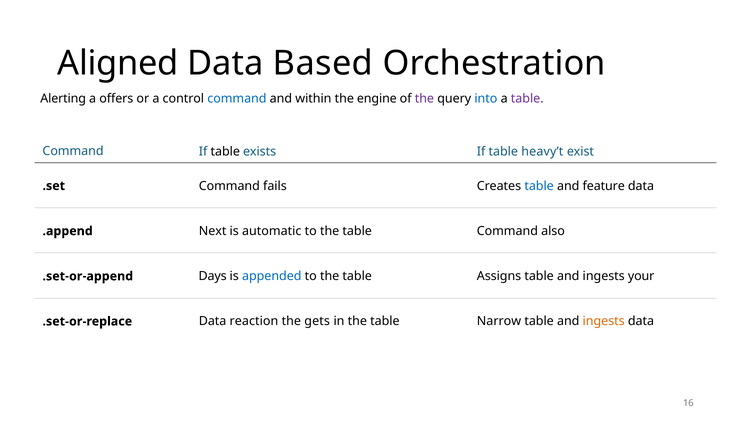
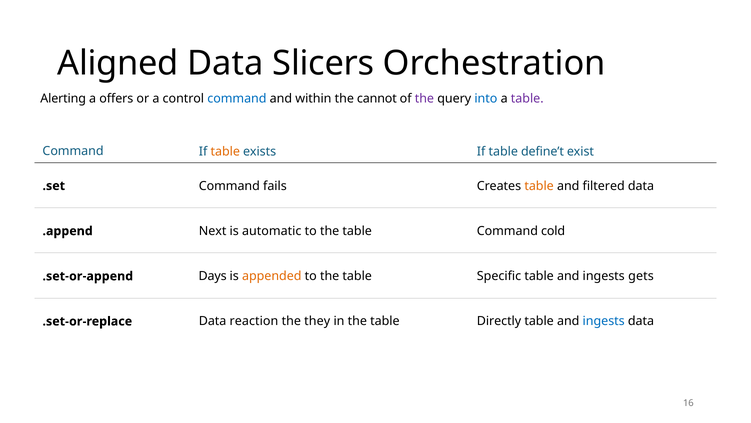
Based: Based -> Slicers (323, 63)
engine: engine -> cannot (377, 99)
table colour: black -> orange (225, 151)
heavy’t: heavy’t -> define’t (542, 151)
table colour: blue -> orange (539, 186)
feature: feature -> filtered (604, 186)
also: also -> cold (553, 231)
appended colour: blue -> orange (272, 276)
Assigns: Assigns -> Specific (499, 276)
your: your -> gets (641, 276)
gets: gets -> they (317, 321)
Narrow: Narrow -> Directly (499, 321)
ingests colour: orange -> blue (604, 321)
